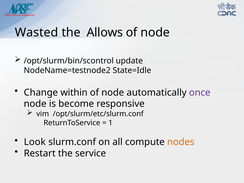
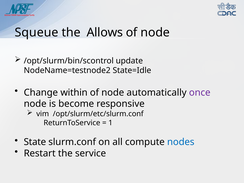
Wasted: Wasted -> Squeue (37, 32)
Look: Look -> State (35, 142)
nodes colour: orange -> blue (181, 142)
